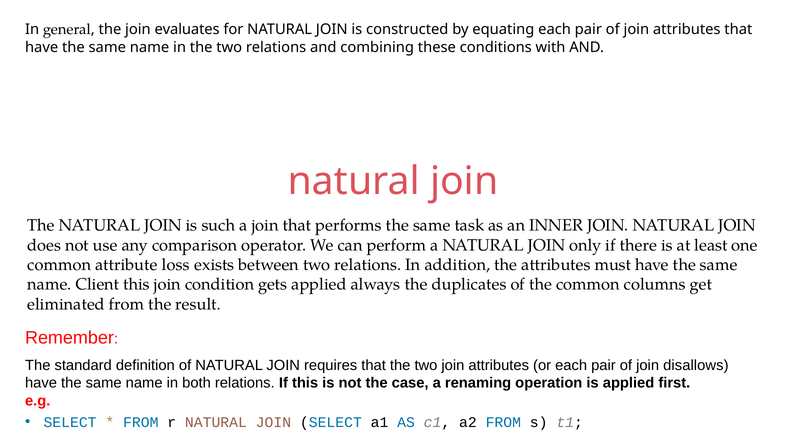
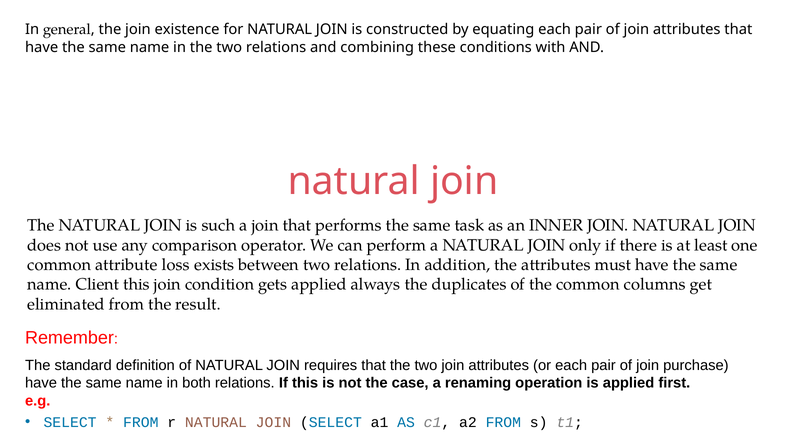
evaluates: evaluates -> existence (187, 30)
disallows: disallows -> purchase (696, 365)
